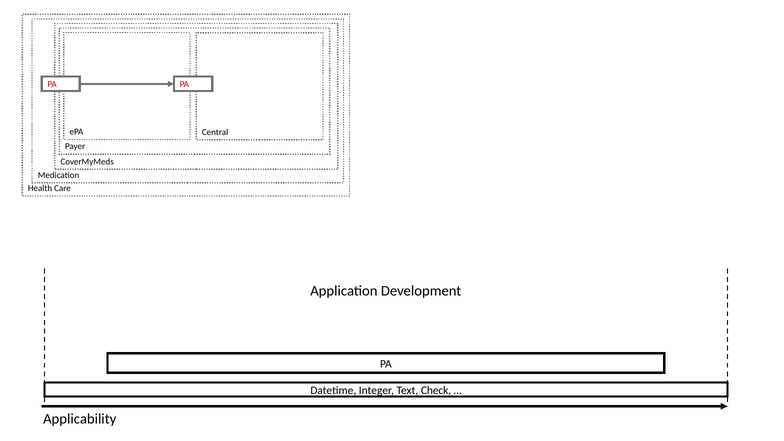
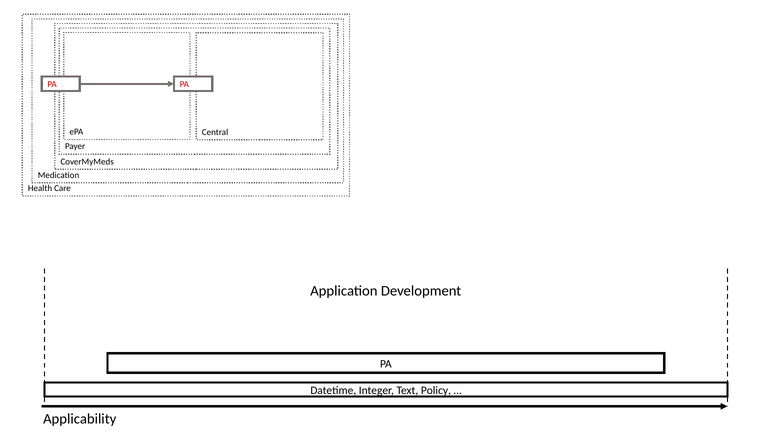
Check: Check -> Policy (436, 390)
